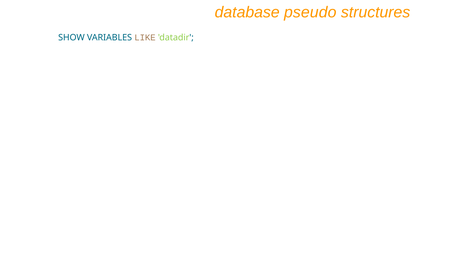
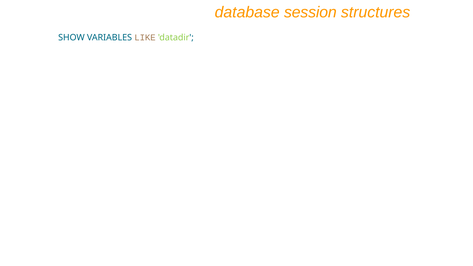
pseudo: pseudo -> session (310, 12)
